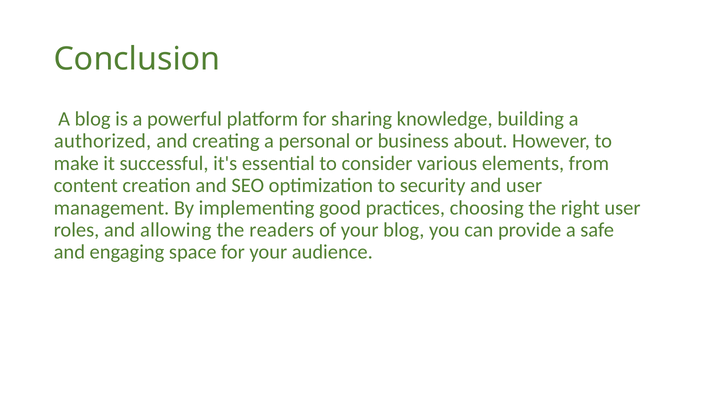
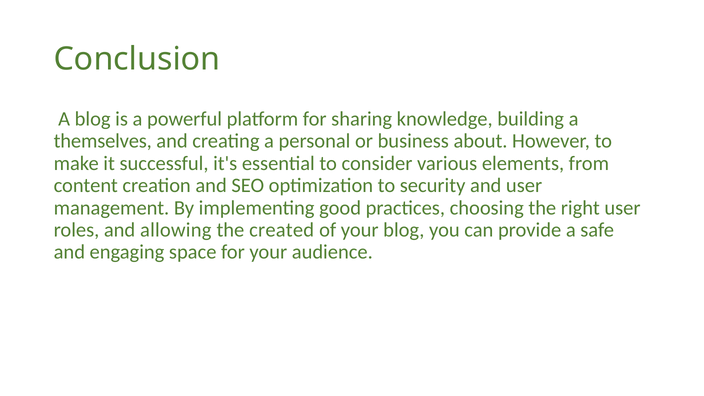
authorized: authorized -> themselves (103, 141)
readers: readers -> created (282, 230)
